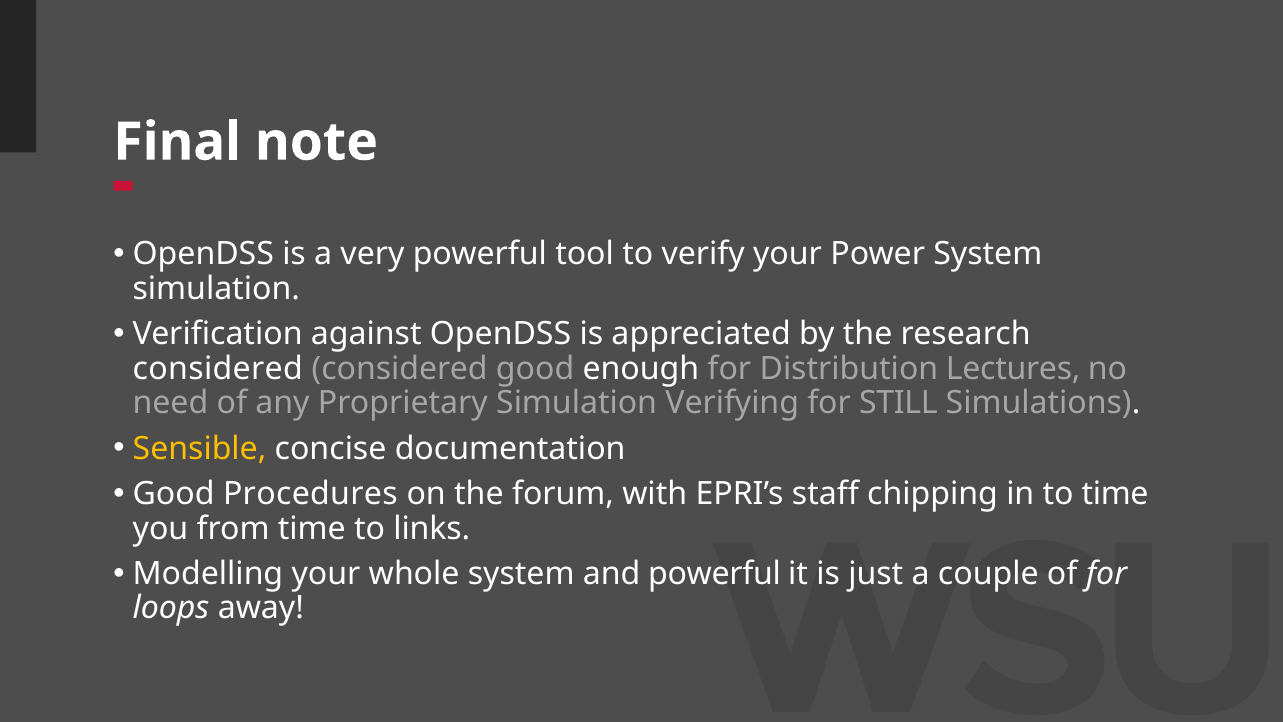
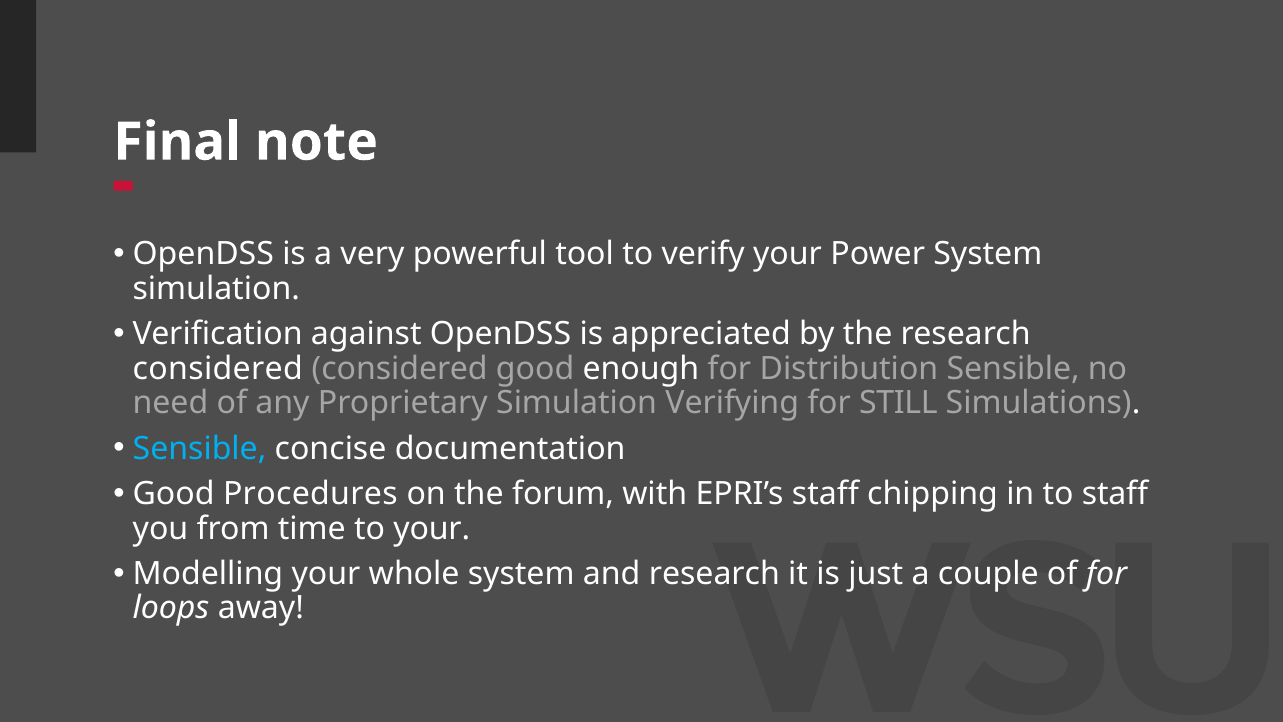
Distribution Lectures: Lectures -> Sensible (1013, 368)
Sensible colour: yellow -> light blue (200, 448)
to time: time -> staff (1115, 494)
to links: links -> your (432, 528)
and powerful: powerful -> research (714, 573)
